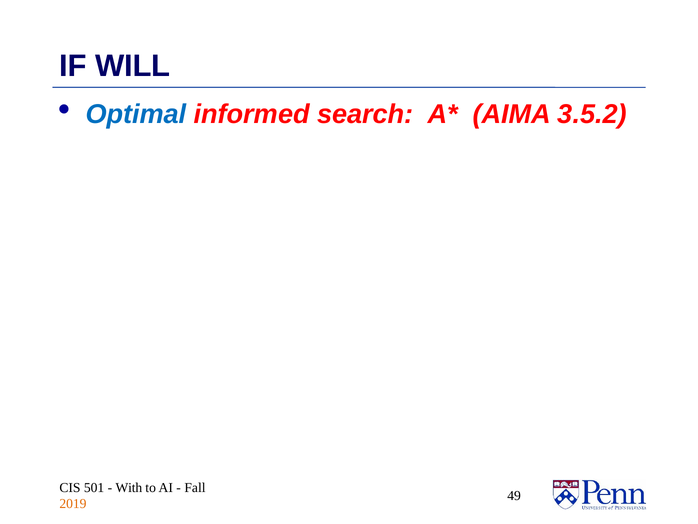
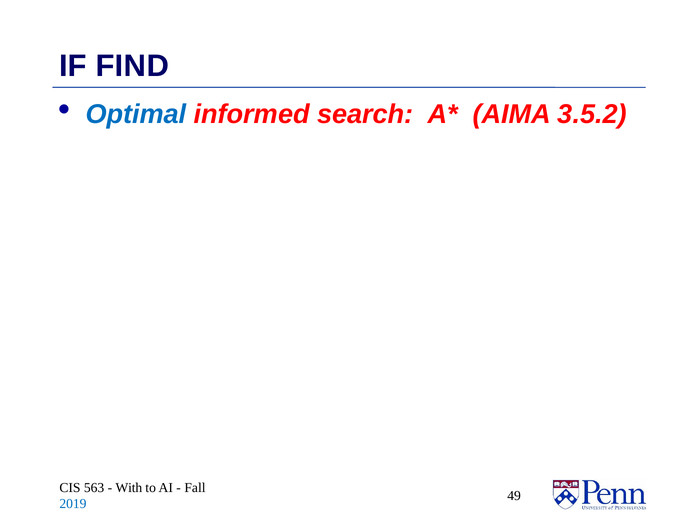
WILL: WILL -> FIND (132, 66)
501: 501 -> 563 (94, 487)
2019 colour: orange -> blue (73, 503)
